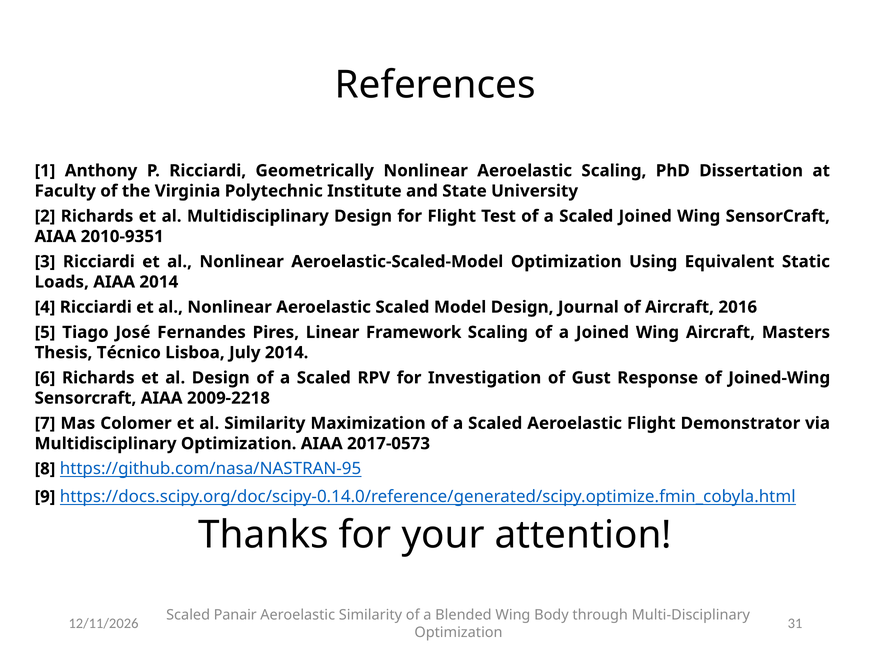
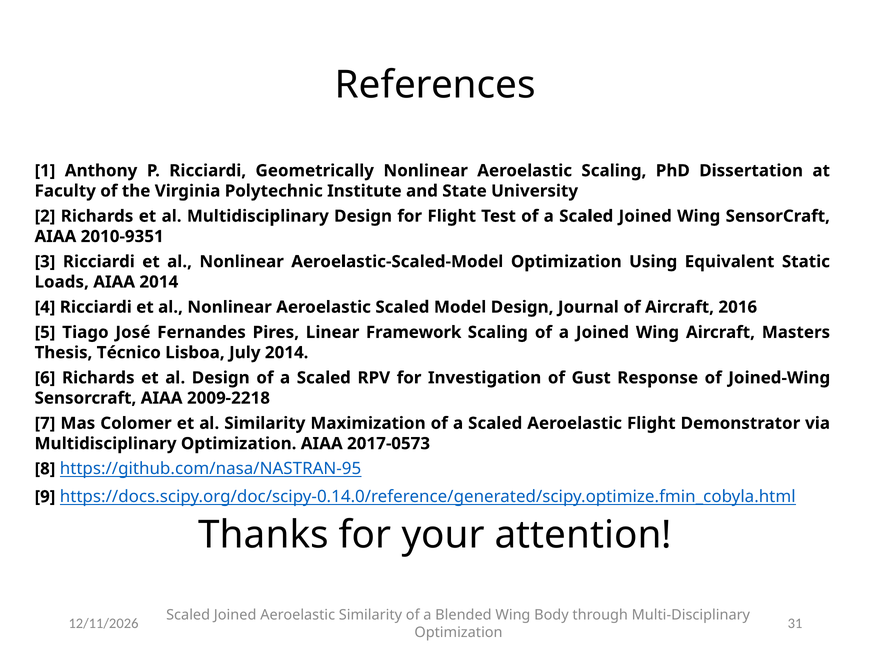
Panair: Panair -> Joined (235, 615)
